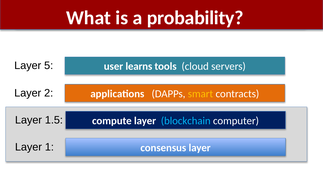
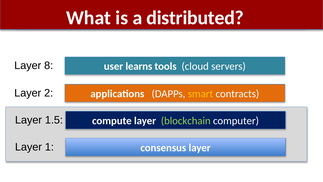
probability: probability -> distributed (195, 18)
5: 5 -> 8 (49, 66)
blockchain colour: light blue -> light green (186, 121)
